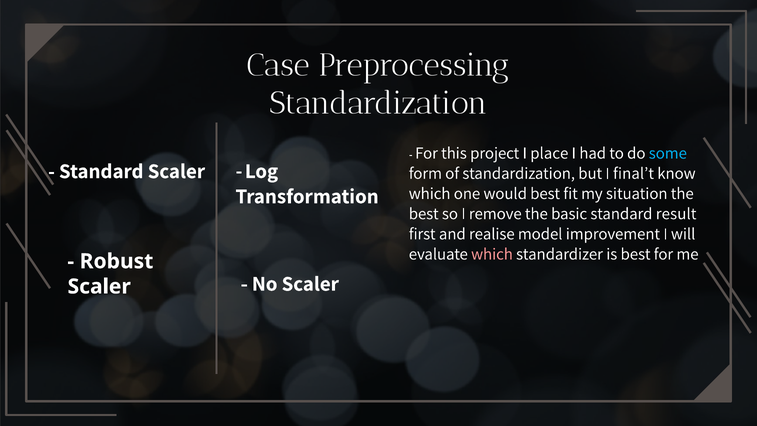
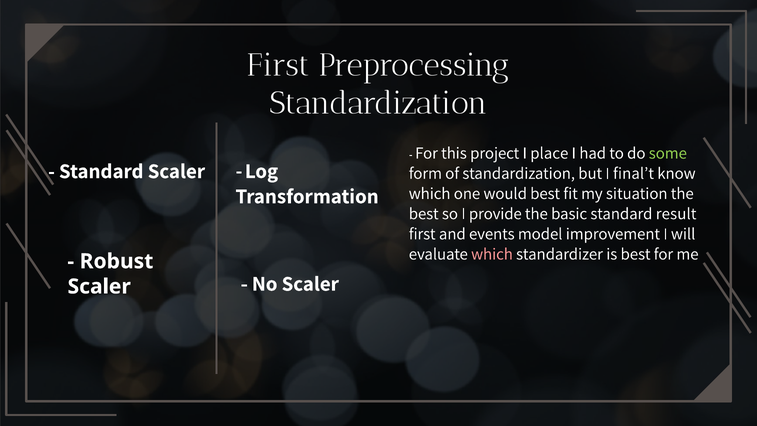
Case: Case -> First (278, 66)
some colour: light blue -> light green (668, 153)
remove: remove -> provide (495, 214)
realise: realise -> events (492, 234)
